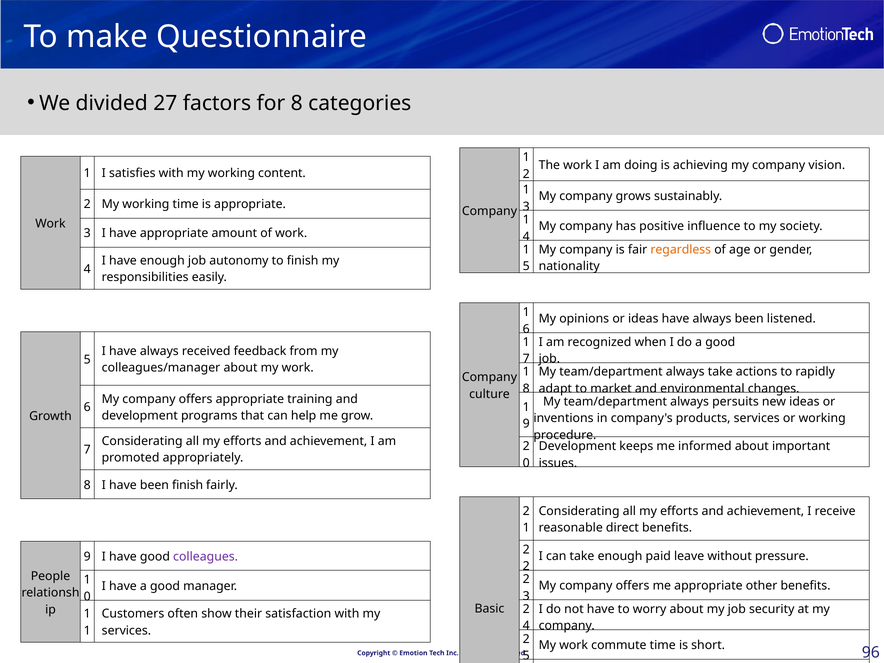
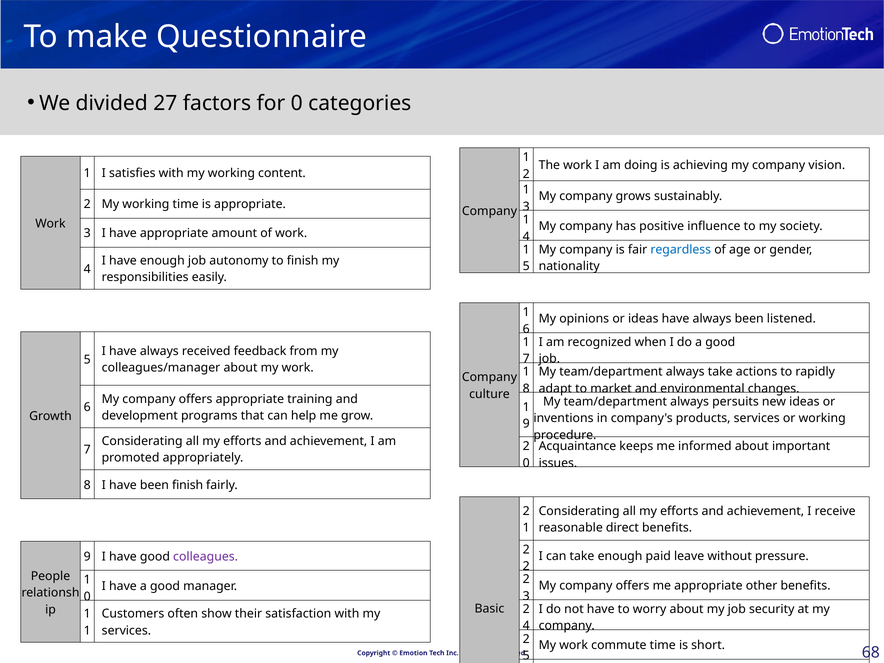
for 8: 8 -> 0 (297, 103)
regardless colour: orange -> blue (681, 250)
Development: Development -> Acquaintance (577, 446)
96: 96 -> 68 (871, 652)
